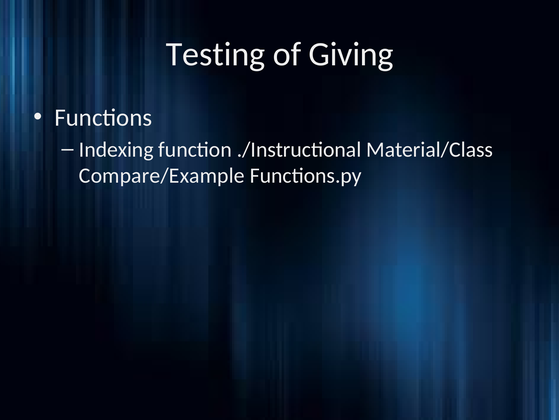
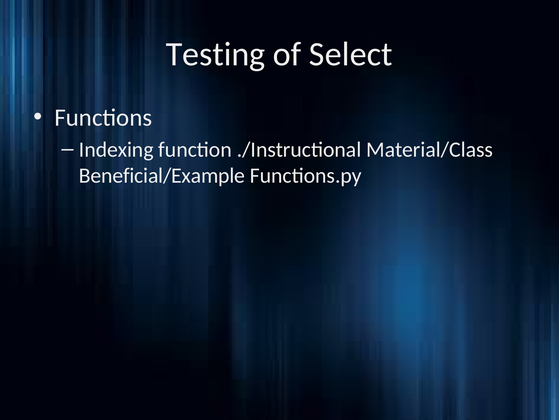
Giving: Giving -> Select (351, 54)
Compare/Example: Compare/Example -> Beneficial/Example (162, 175)
